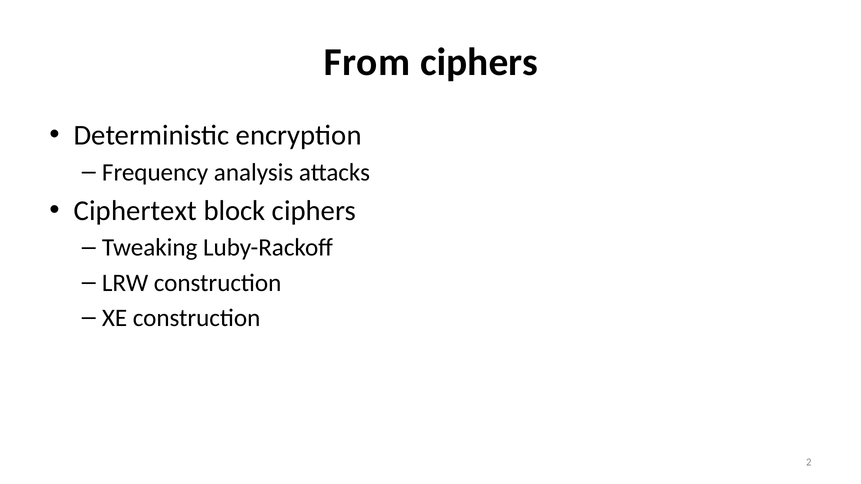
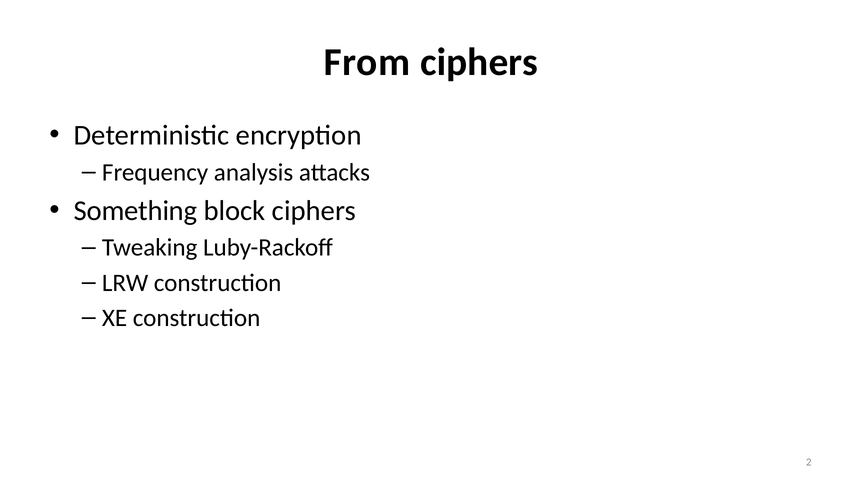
Ciphertext: Ciphertext -> Something (136, 211)
